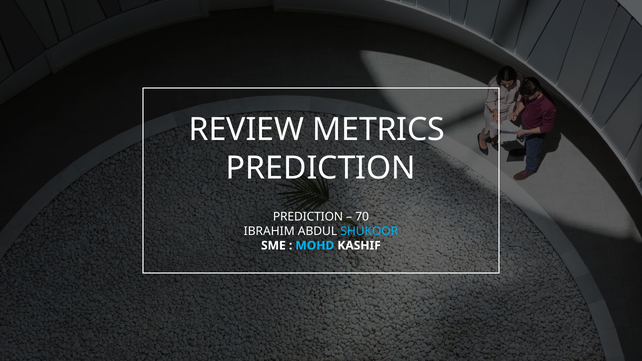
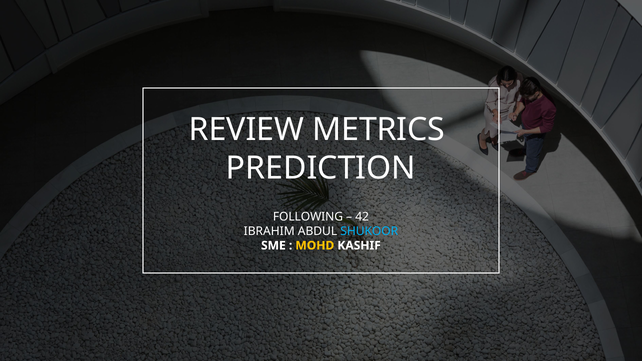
PREDICTION: PREDICTION -> FOLLOWING (308, 217)
70: 70 -> 42 (362, 217)
MOHD colour: light blue -> yellow (315, 246)
